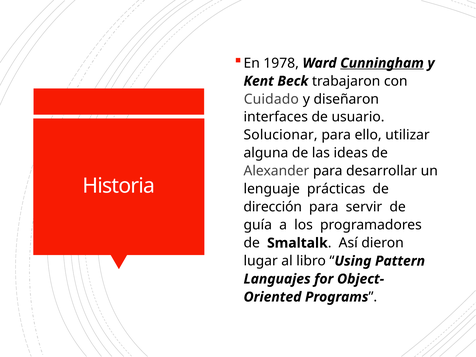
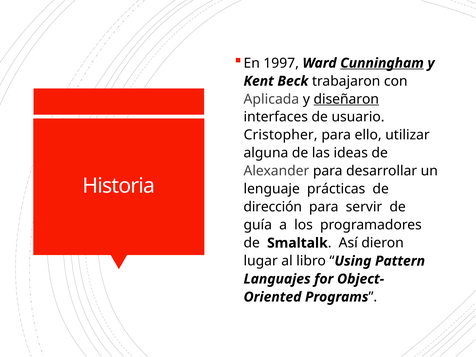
1978: 1978 -> 1997 (281, 63)
Cuidado: Cuidado -> Aplicada (271, 99)
diseñaron underline: none -> present (346, 99)
Solucionar: Solucionar -> Cristopher (281, 135)
